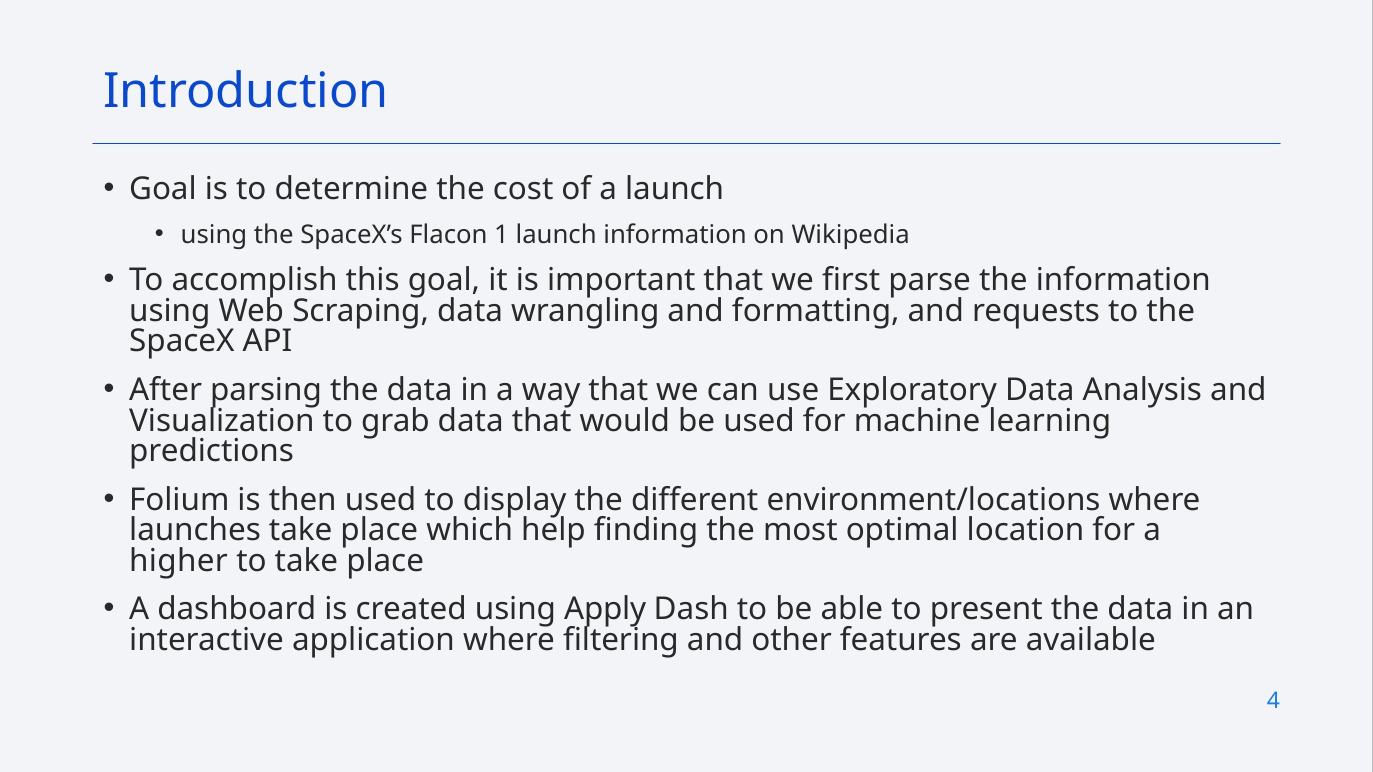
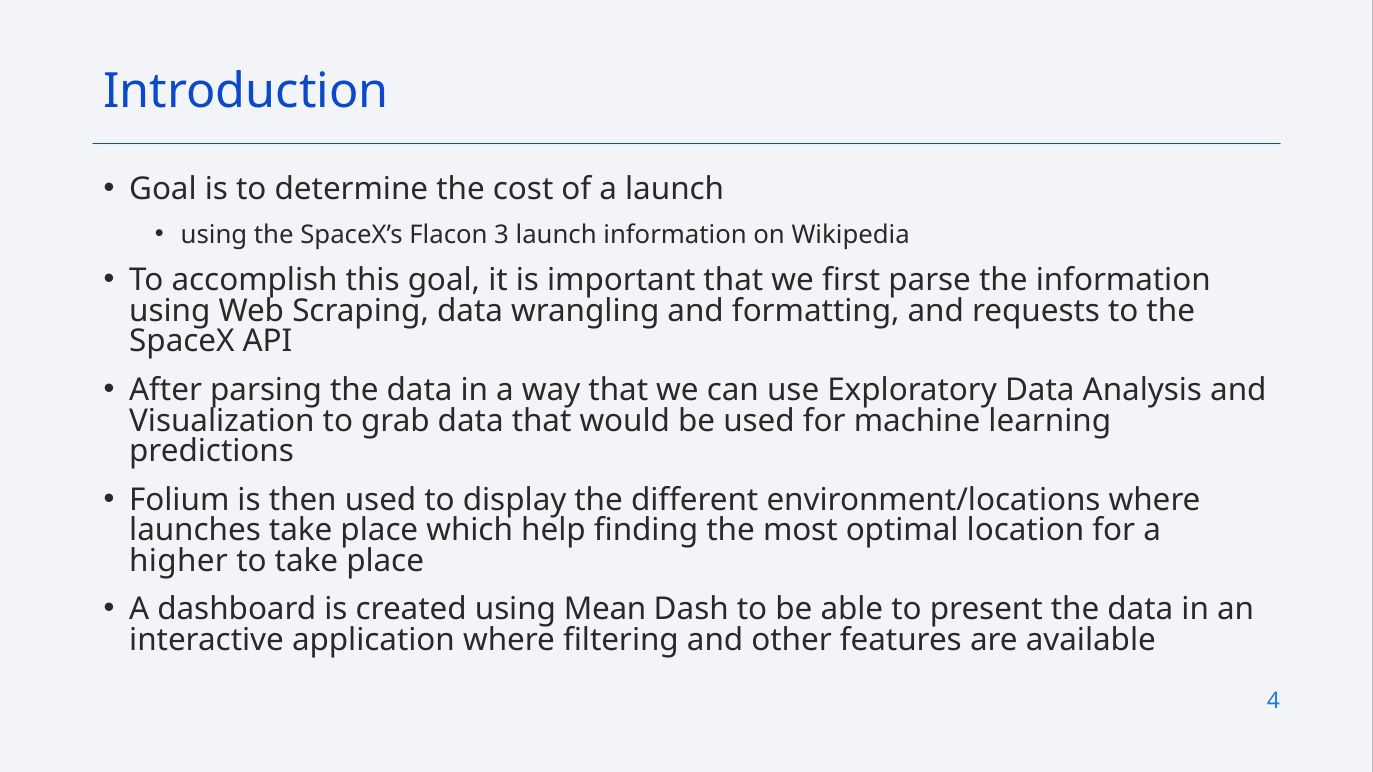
1: 1 -> 3 (502, 235)
Apply: Apply -> Mean (605, 610)
